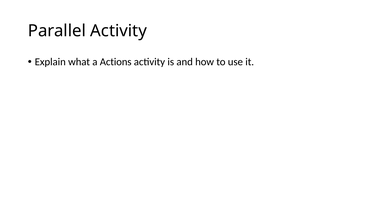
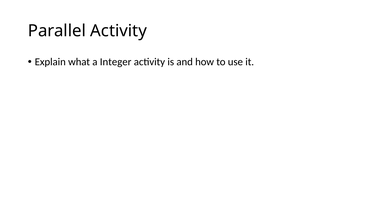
Actions: Actions -> Integer (116, 62)
